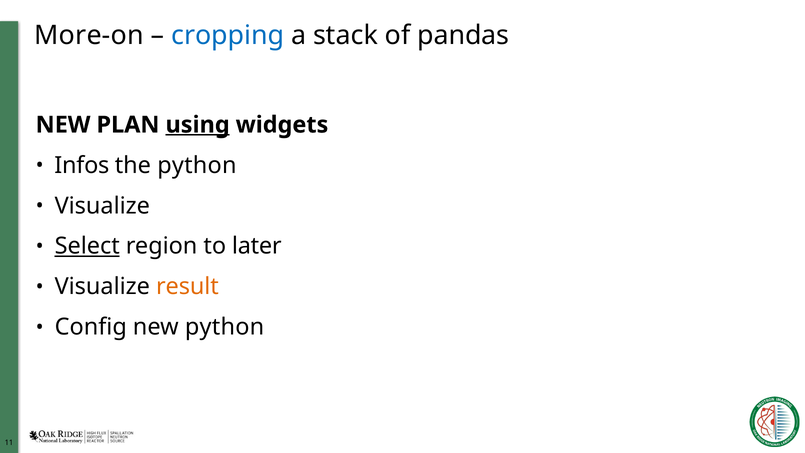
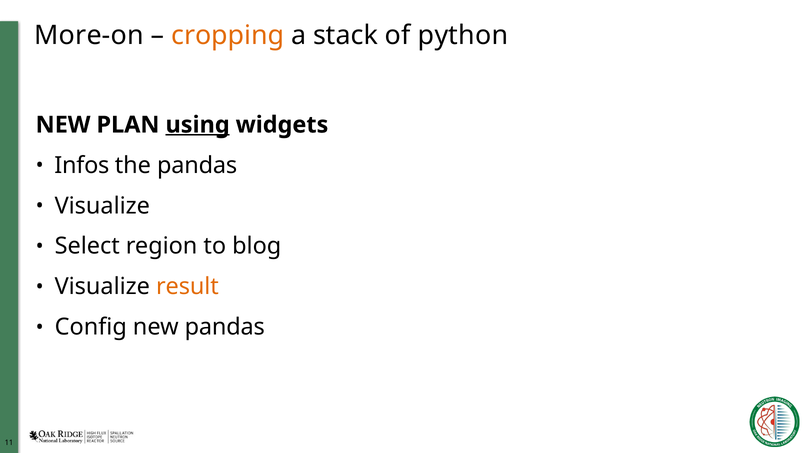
cropping colour: blue -> orange (228, 35)
pandas: pandas -> python (463, 35)
the python: python -> pandas (197, 165)
Select underline: present -> none (87, 246)
later: later -> blog (257, 246)
new python: python -> pandas (225, 327)
